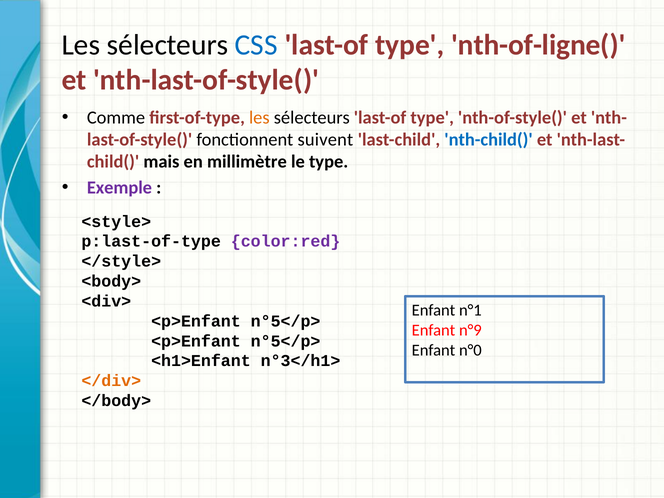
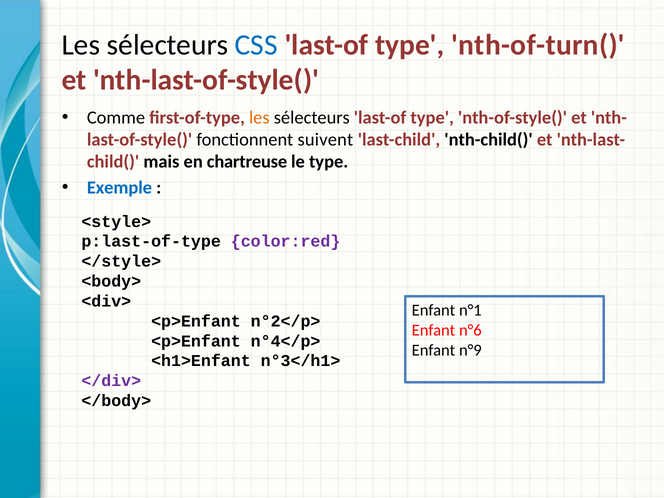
nth-of-ligne(: nth-of-ligne( -> nth-of-turn( (538, 45)
nth-child( colour: blue -> black (489, 140)
millimètre: millimètre -> chartreuse (247, 162)
Exemple colour: purple -> blue (119, 188)
n°5</p>: n°5</p> -> n°2</p> (286, 321)
n°9: n°9 -> n°6 (470, 330)
n°5</p>: n°5</p> -> n°4</p> (286, 341)
n°0: n°0 -> n°9 (470, 350)
</div> colour: orange -> purple (111, 381)
